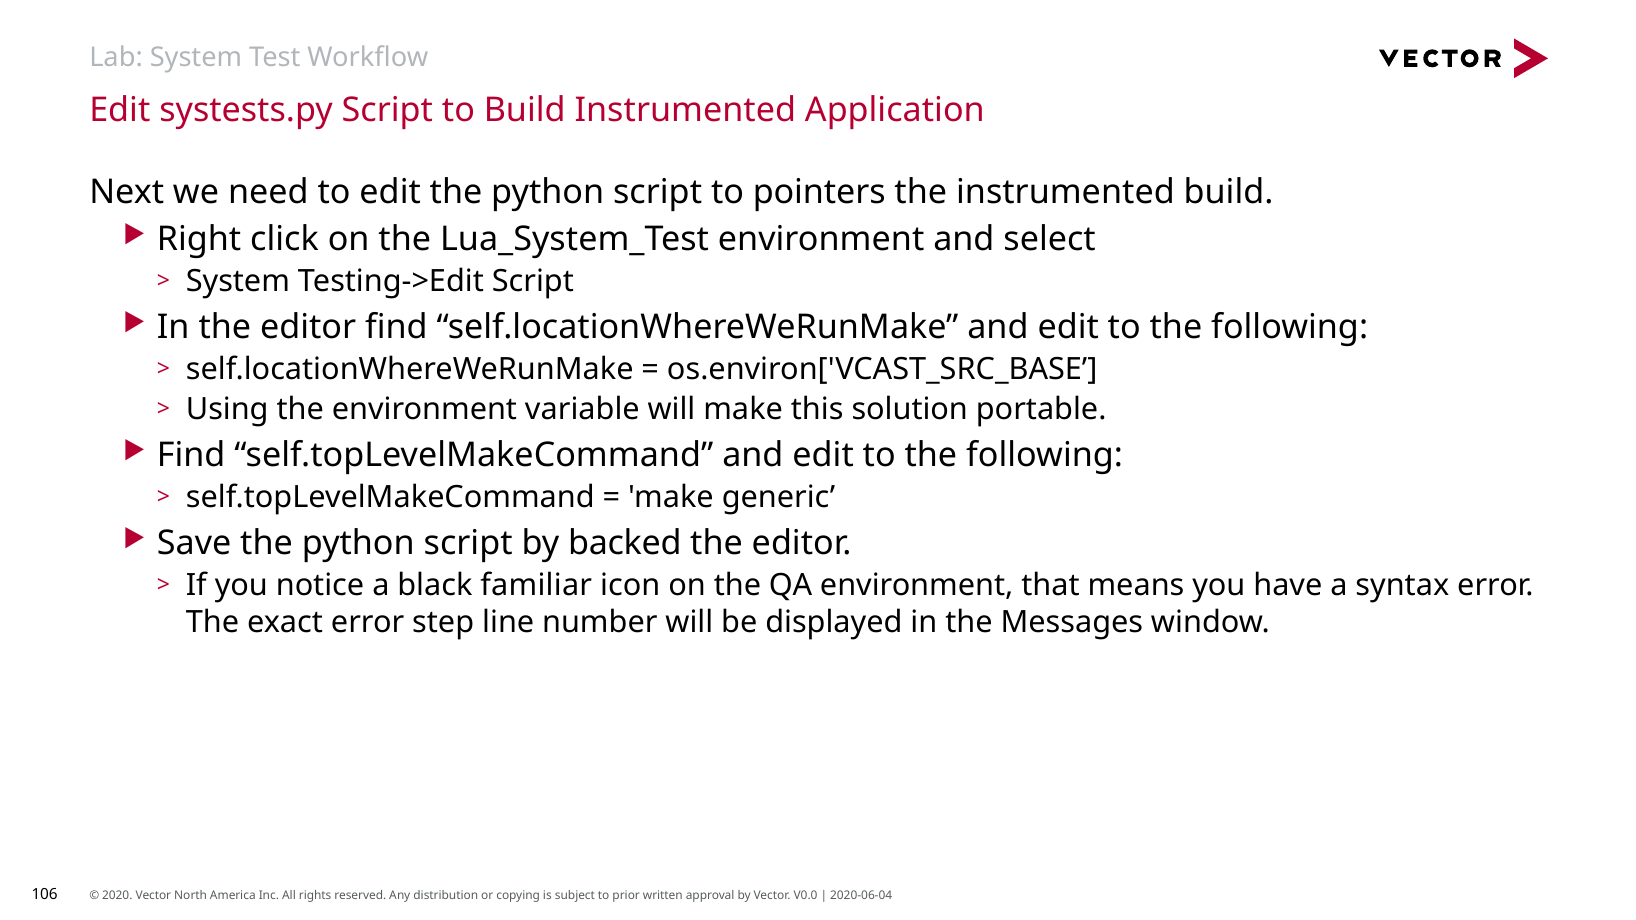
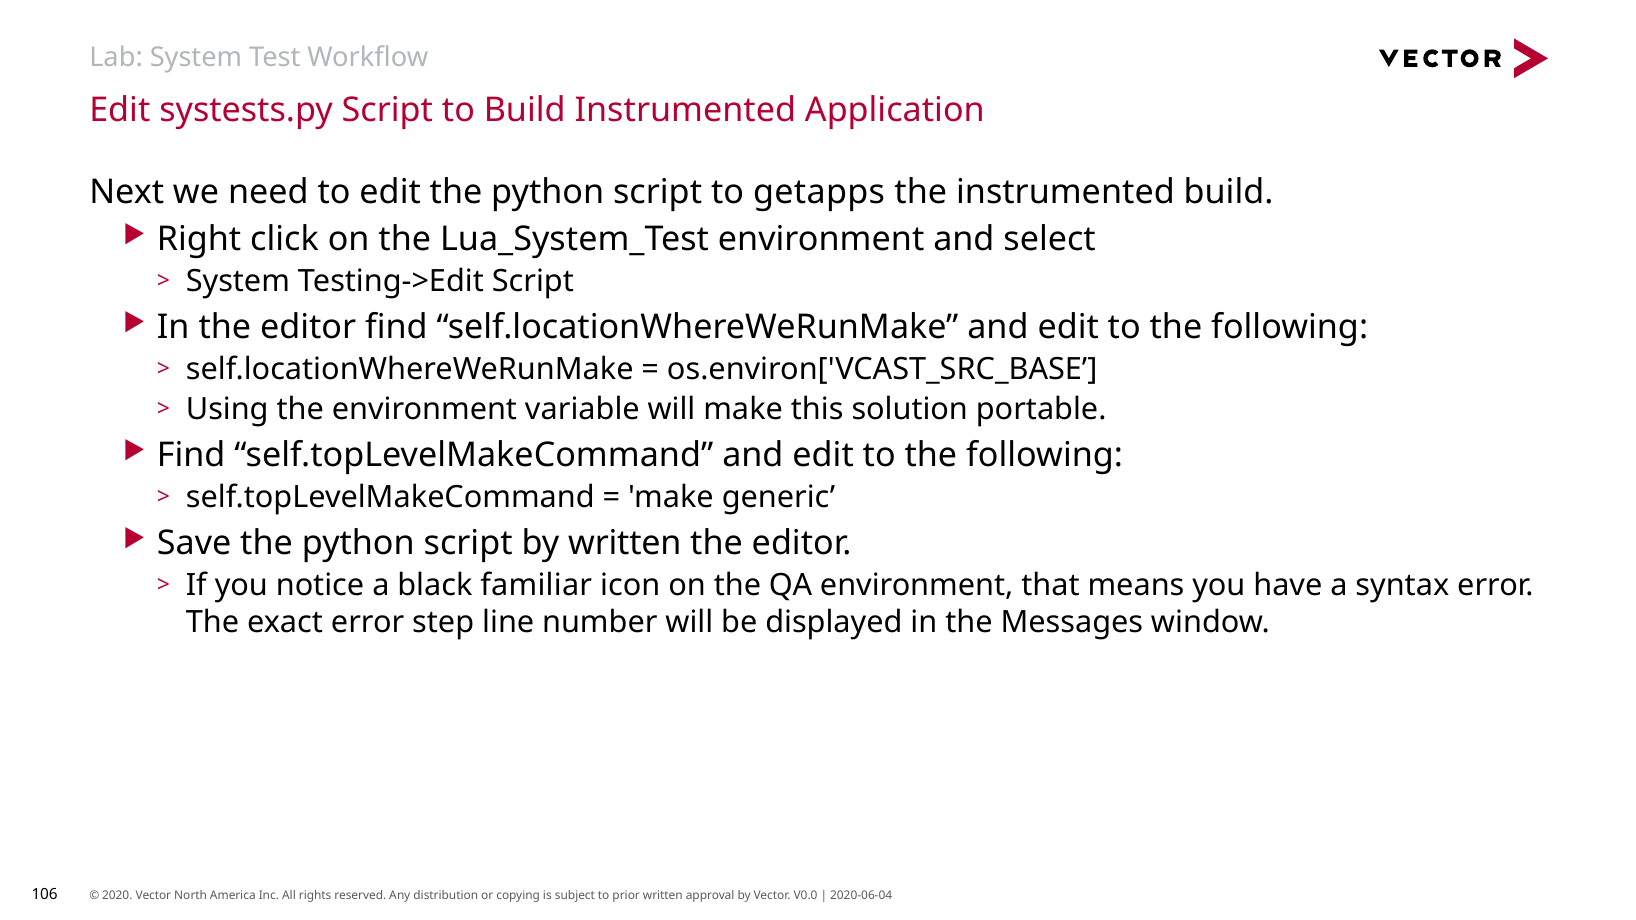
pointers: pointers -> getapps (819, 192)
by backed: backed -> written (625, 544)
